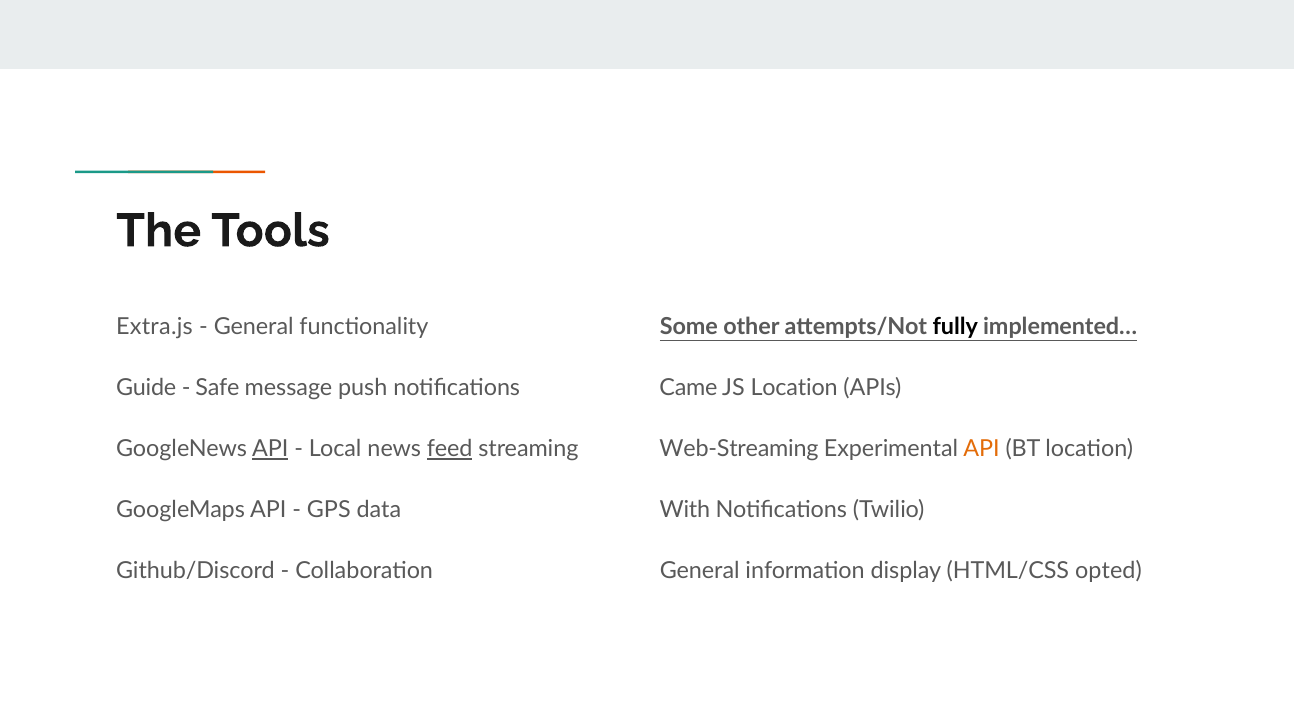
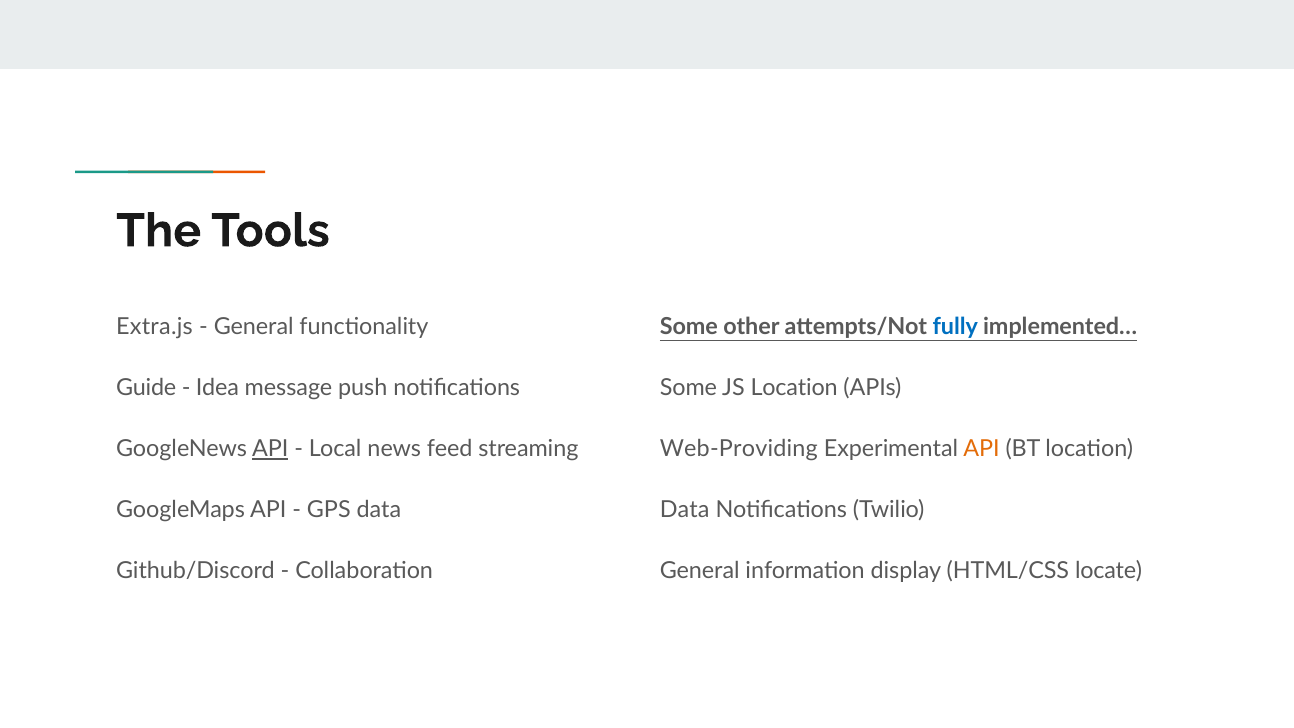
fully colour: black -> blue (955, 327)
Safe: Safe -> Idea (217, 388)
Came: Came -> Some (688, 388)
feed underline: present -> none (450, 449)
Web-Streaming: Web-Streaming -> Web-Providing (739, 449)
With: With -> Data (685, 510)
opted: opted -> locate (1109, 571)
